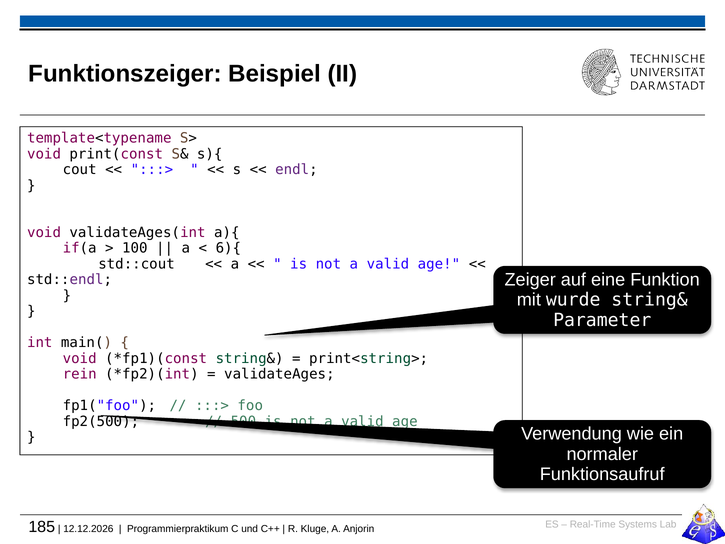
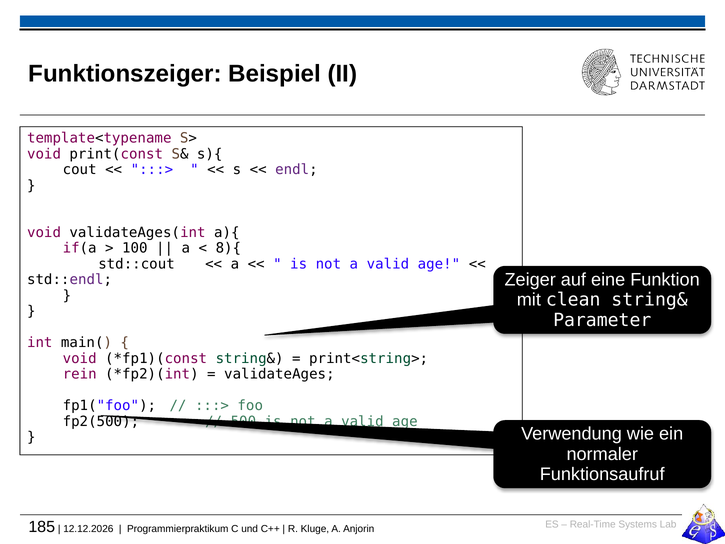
6){: 6){ -> 8){ (228, 248)
wurde: wurde -> clean (573, 300)
